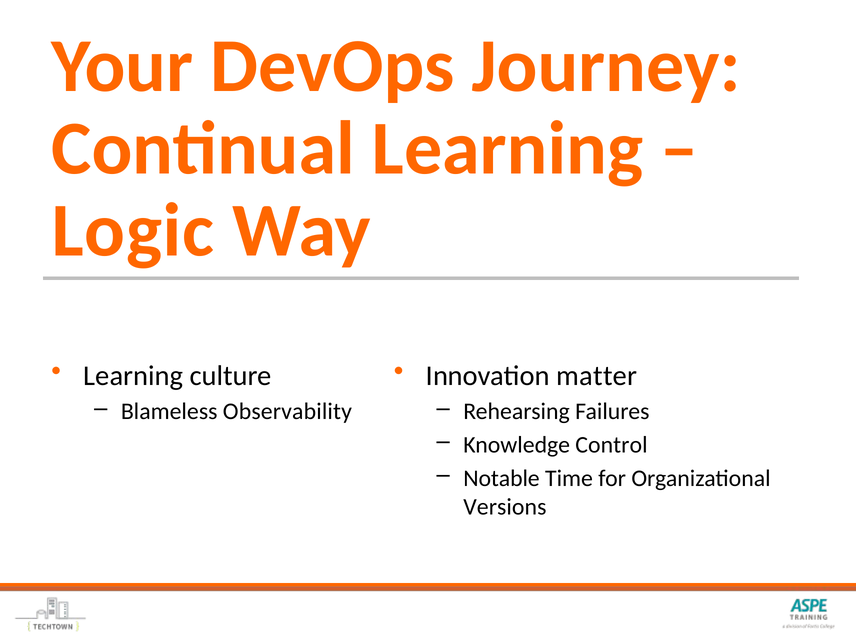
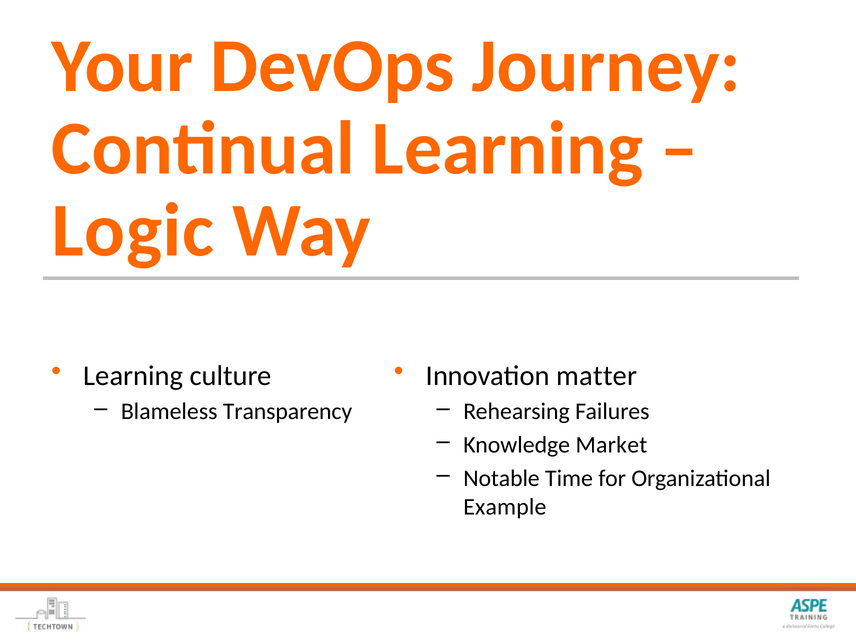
Observability: Observability -> Transparency (288, 412)
Control: Control -> Market (611, 445)
Versions: Versions -> Example (505, 507)
